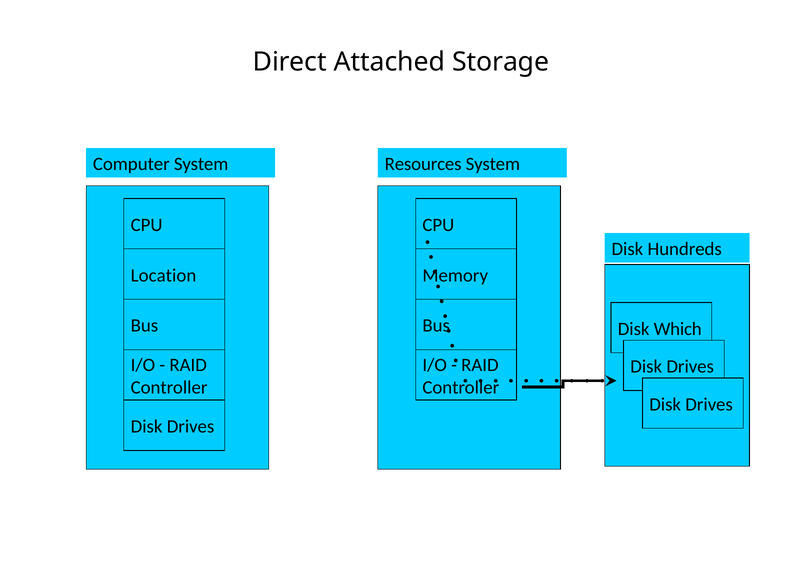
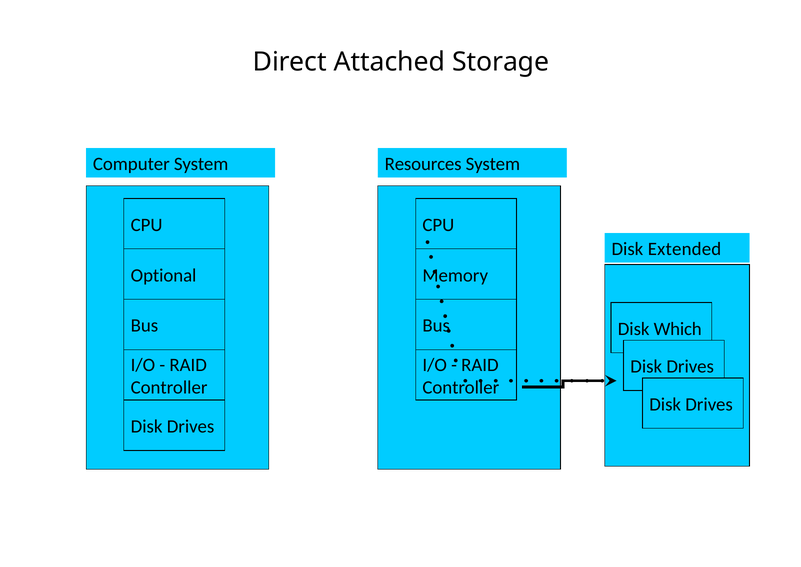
Hundreds: Hundreds -> Extended (685, 249)
Location: Location -> Optional (164, 275)
